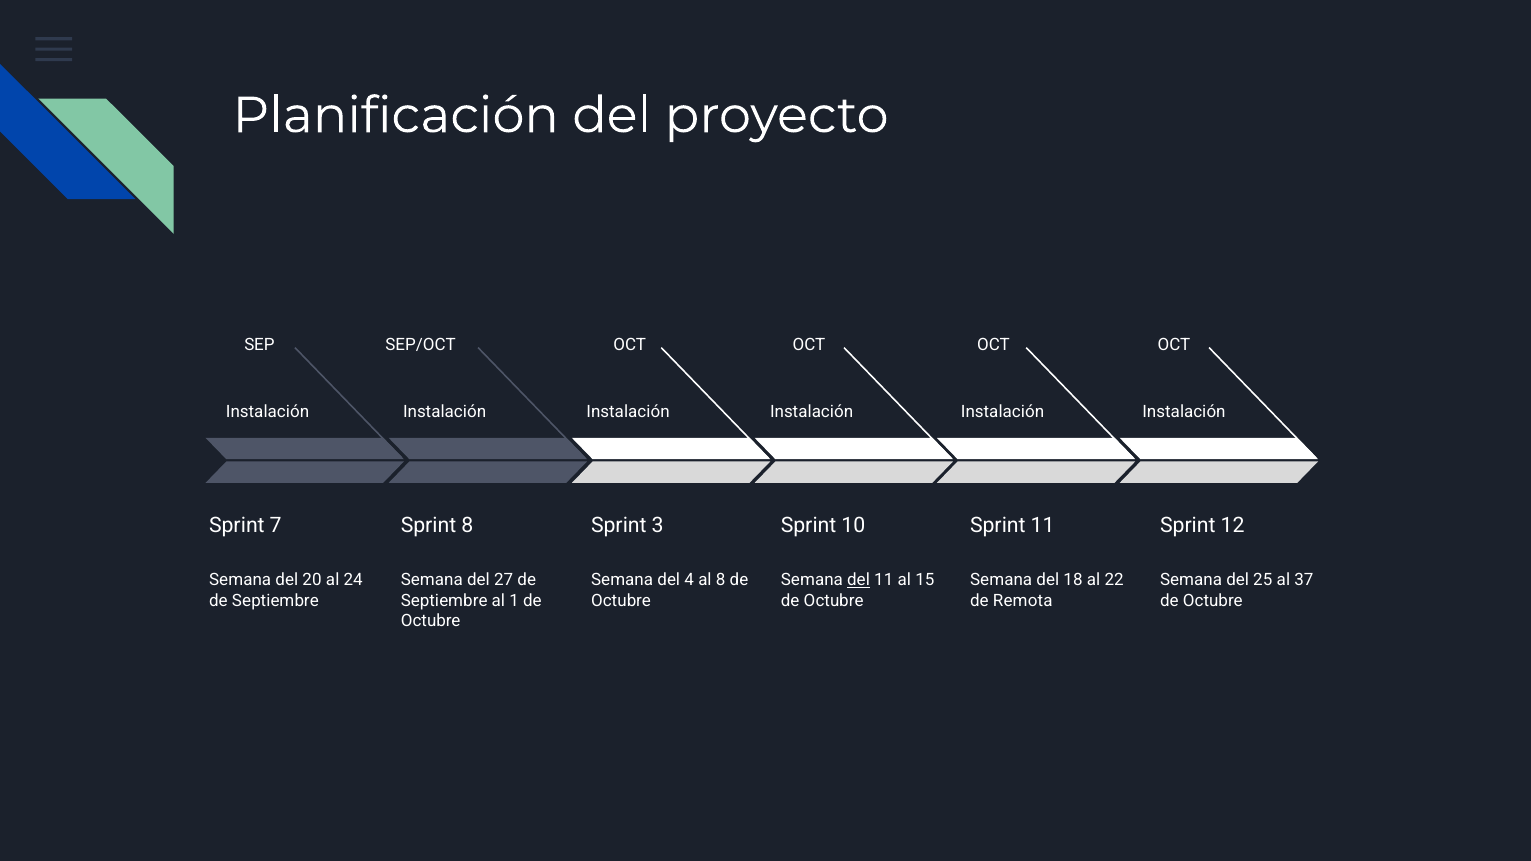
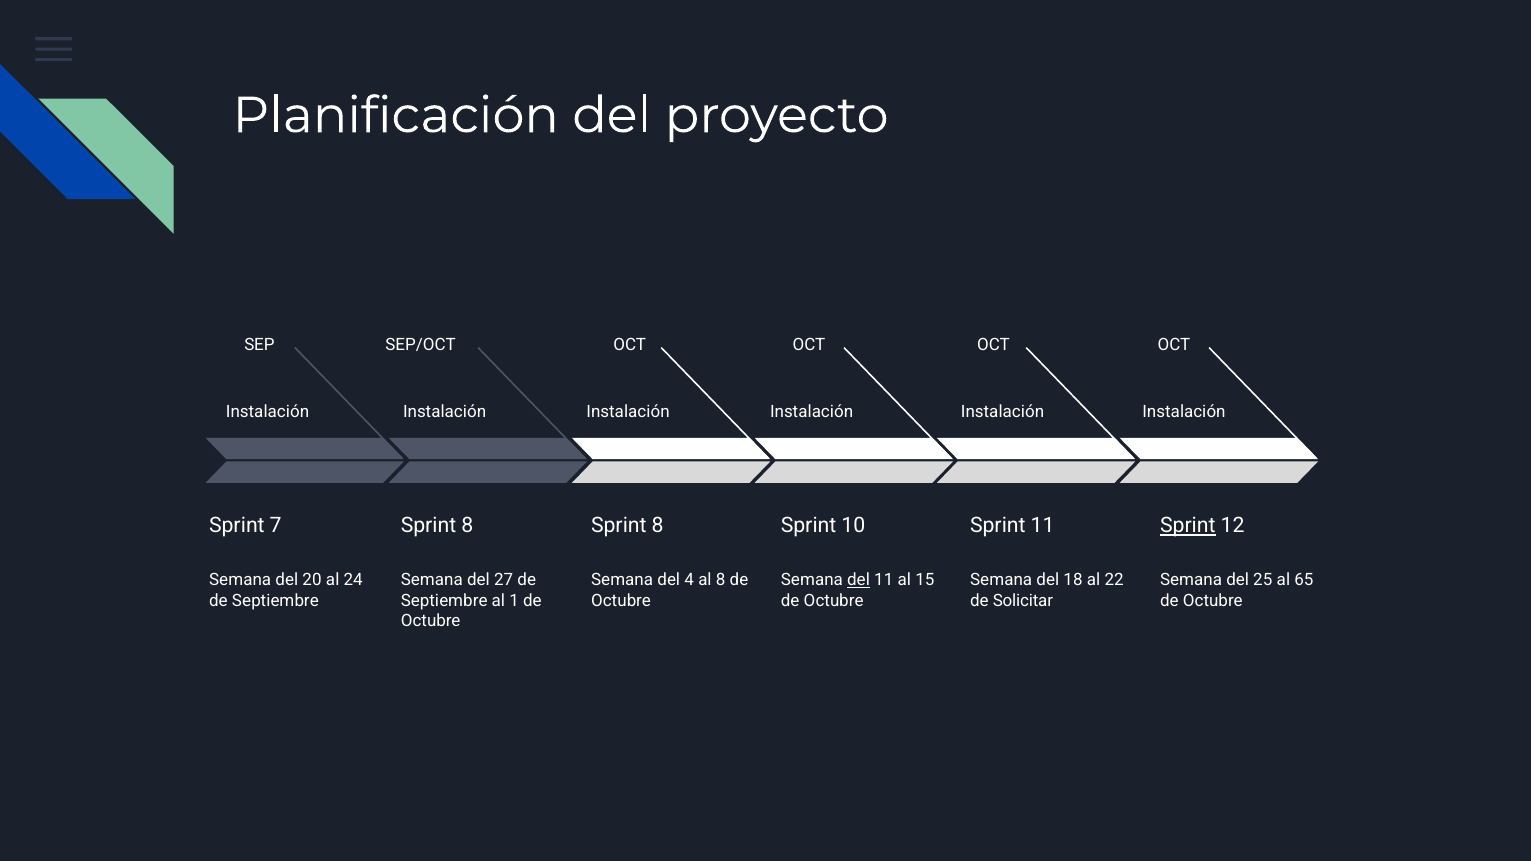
8 Sprint 3: 3 -> 8 (658, 526)
Sprint underline: none -> present (1188, 526)
37: 37 -> 65 (1304, 580)
Remota: Remota -> Solicitar (1023, 601)
